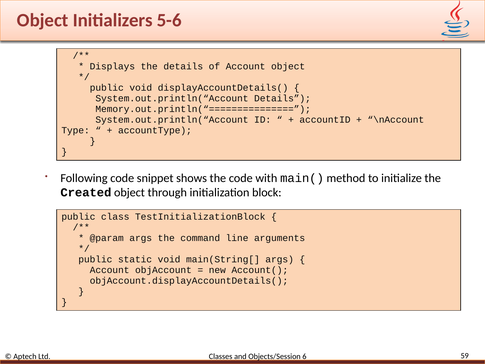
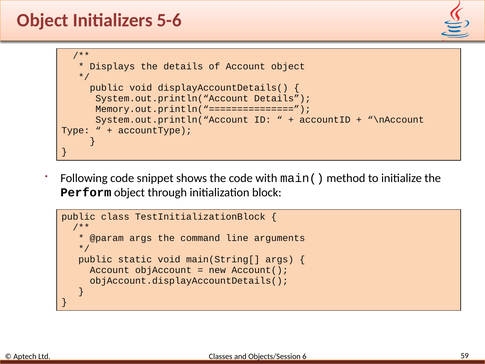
Created: Created -> Perform (86, 192)
